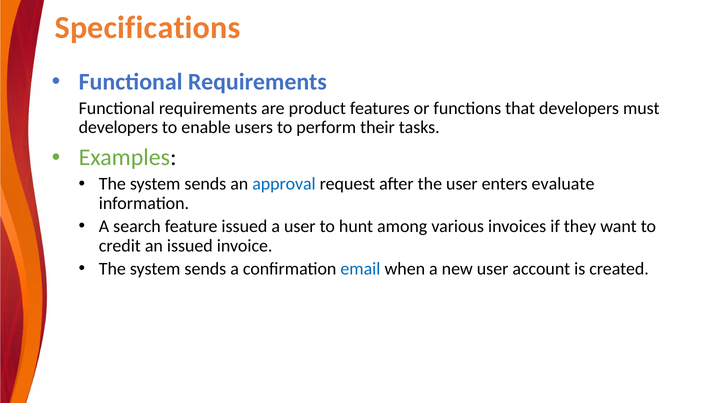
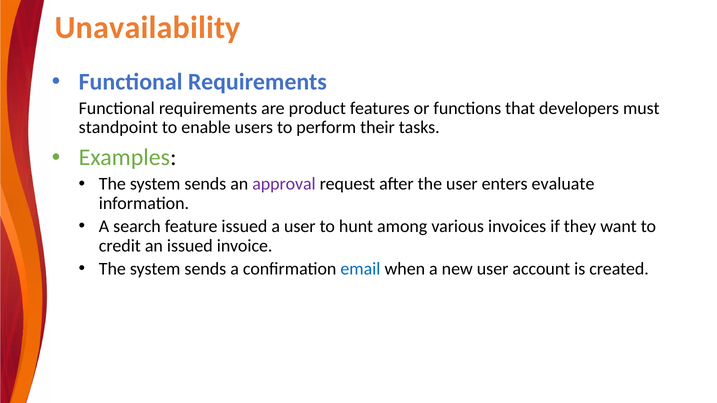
Specifications: Specifications -> Unavailability (148, 27)
developers: developers -> standpoint (118, 128)
approval colour: blue -> purple (284, 184)
